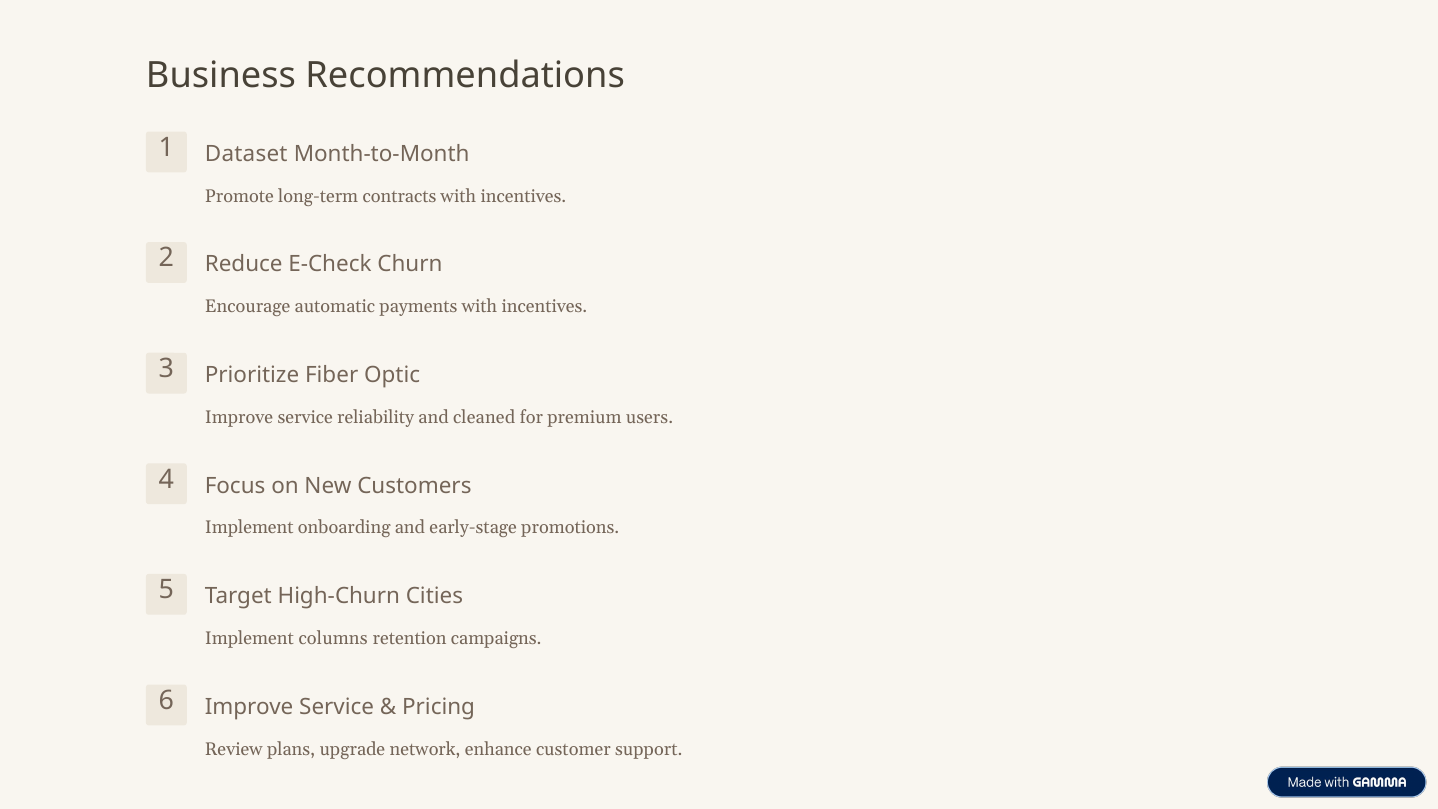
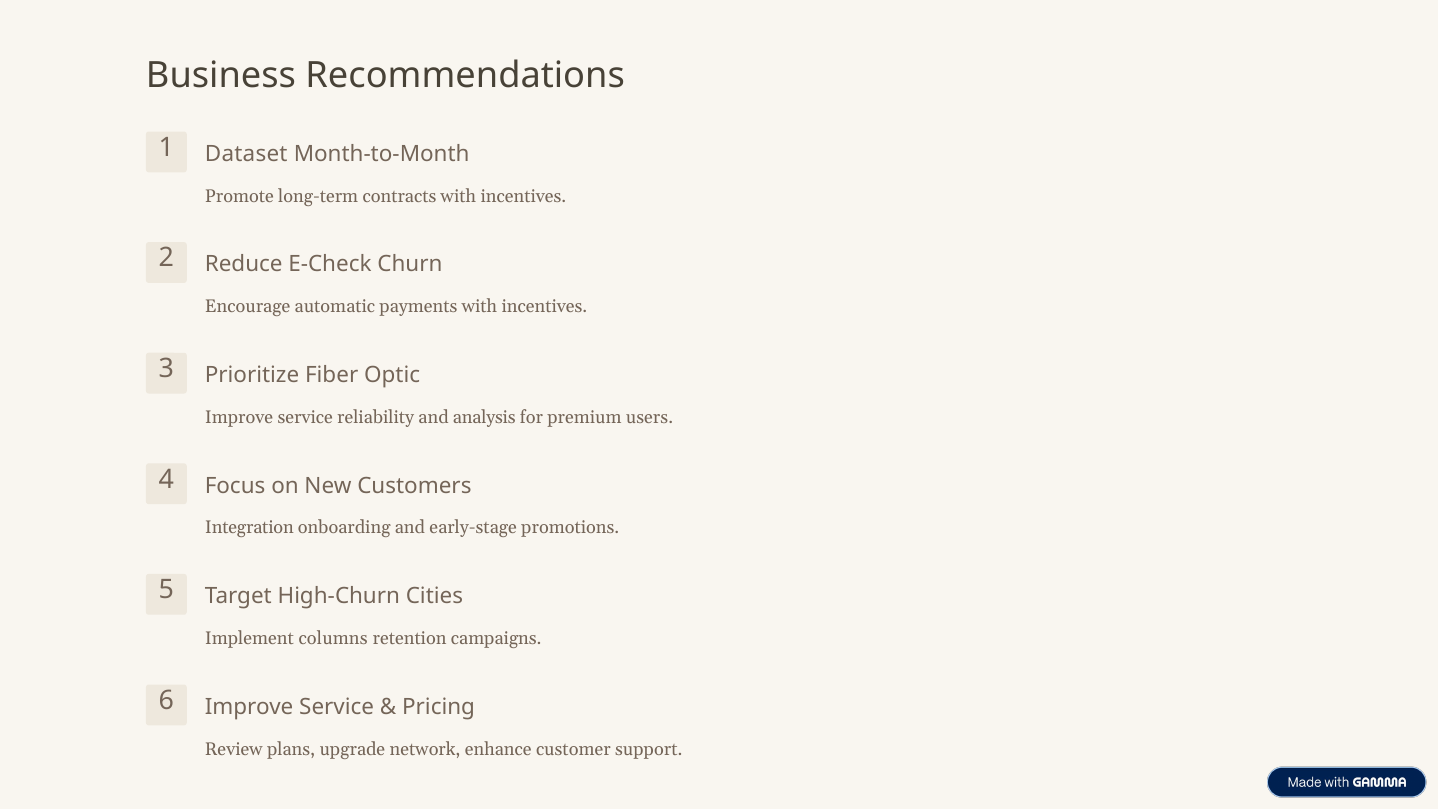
cleaned: cleaned -> analysis (484, 417)
Implement: Implement -> Integration (249, 528)
